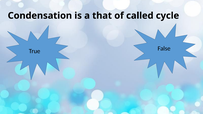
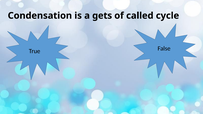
that: that -> gets (102, 16)
